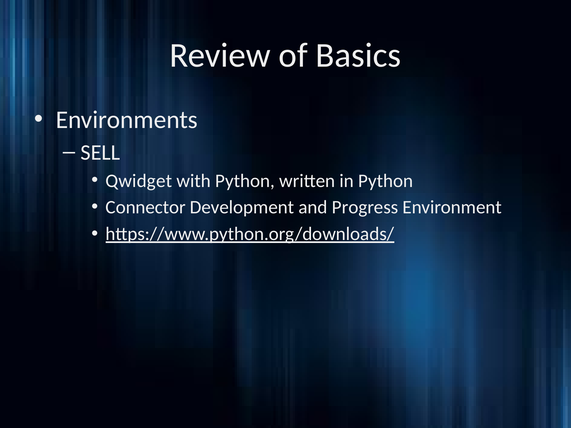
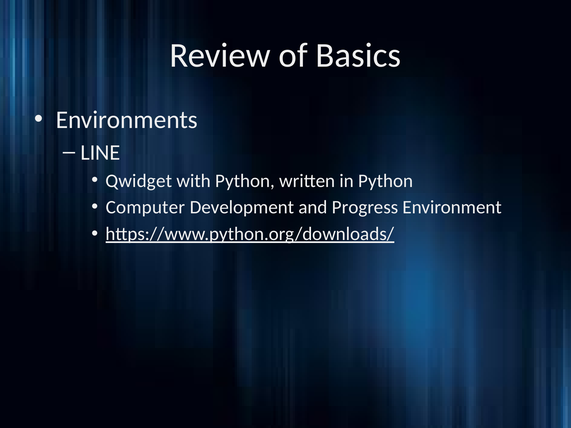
SELL: SELL -> LINE (100, 153)
Connector: Connector -> Computer (146, 208)
